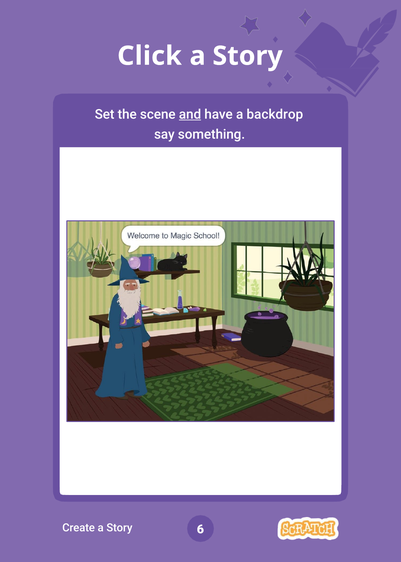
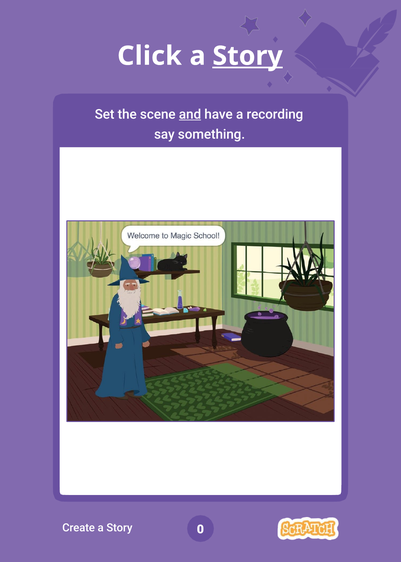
Story underline: none -> present (248, 56)
backdrop: backdrop -> recording (275, 114)
6: 6 -> 0 (200, 529)
